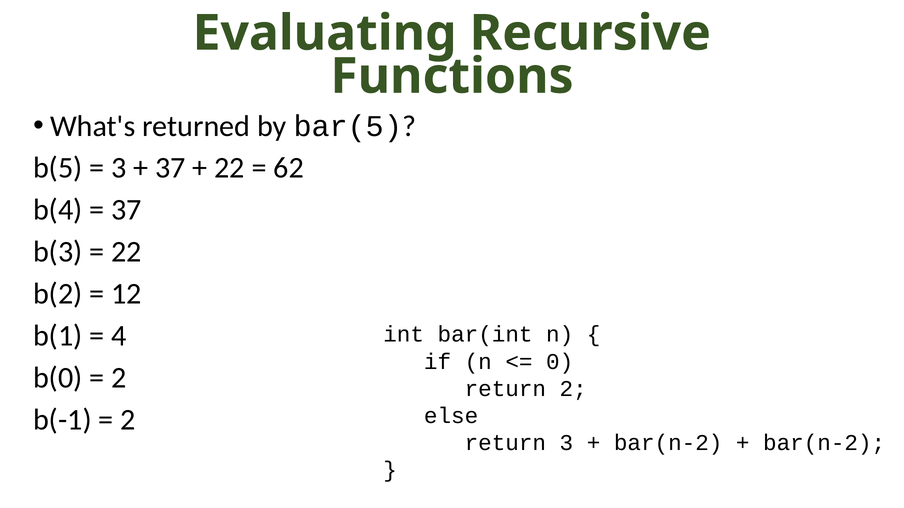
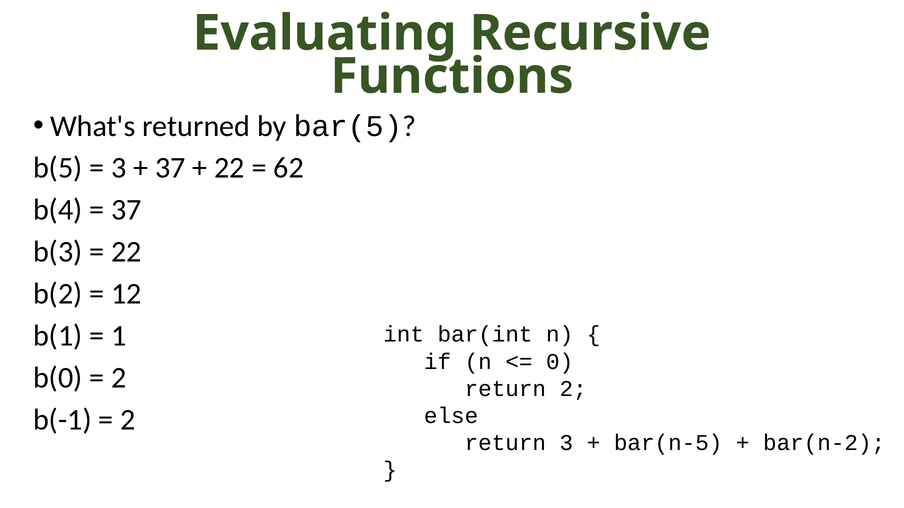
4: 4 -> 1 (119, 336)
bar(n-2: bar(n-2 -> bar(n-5 (668, 443)
